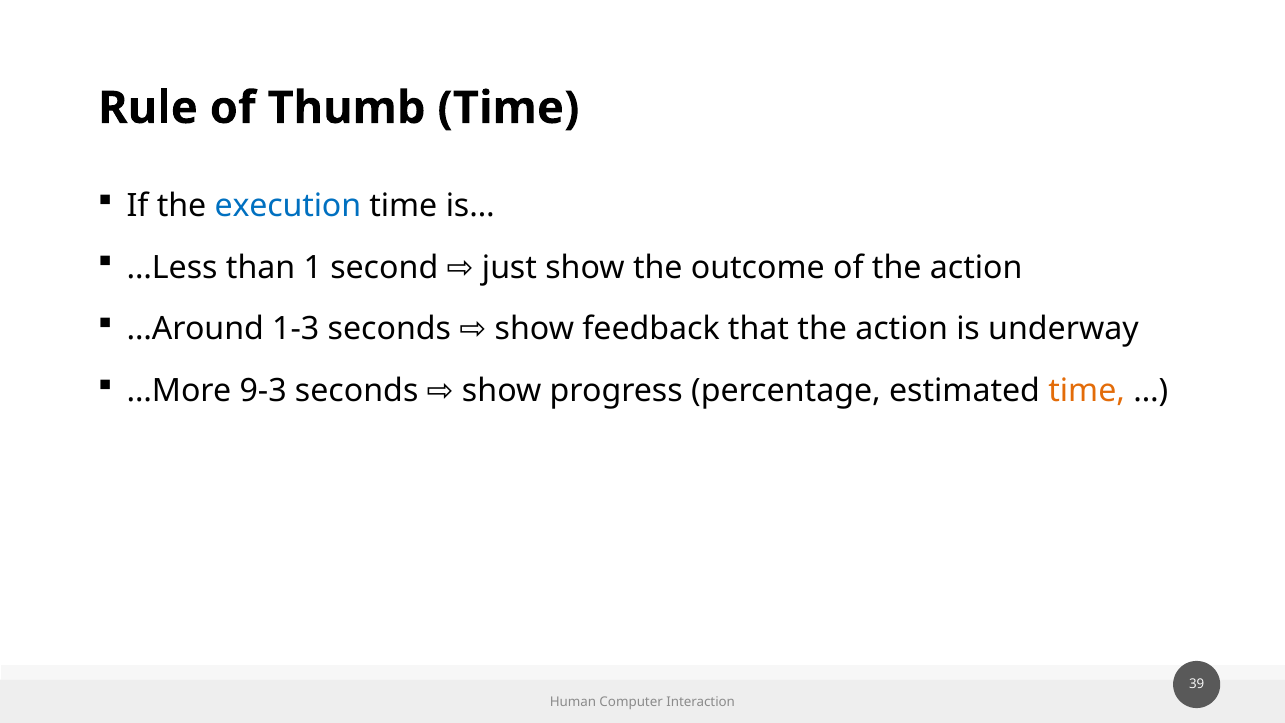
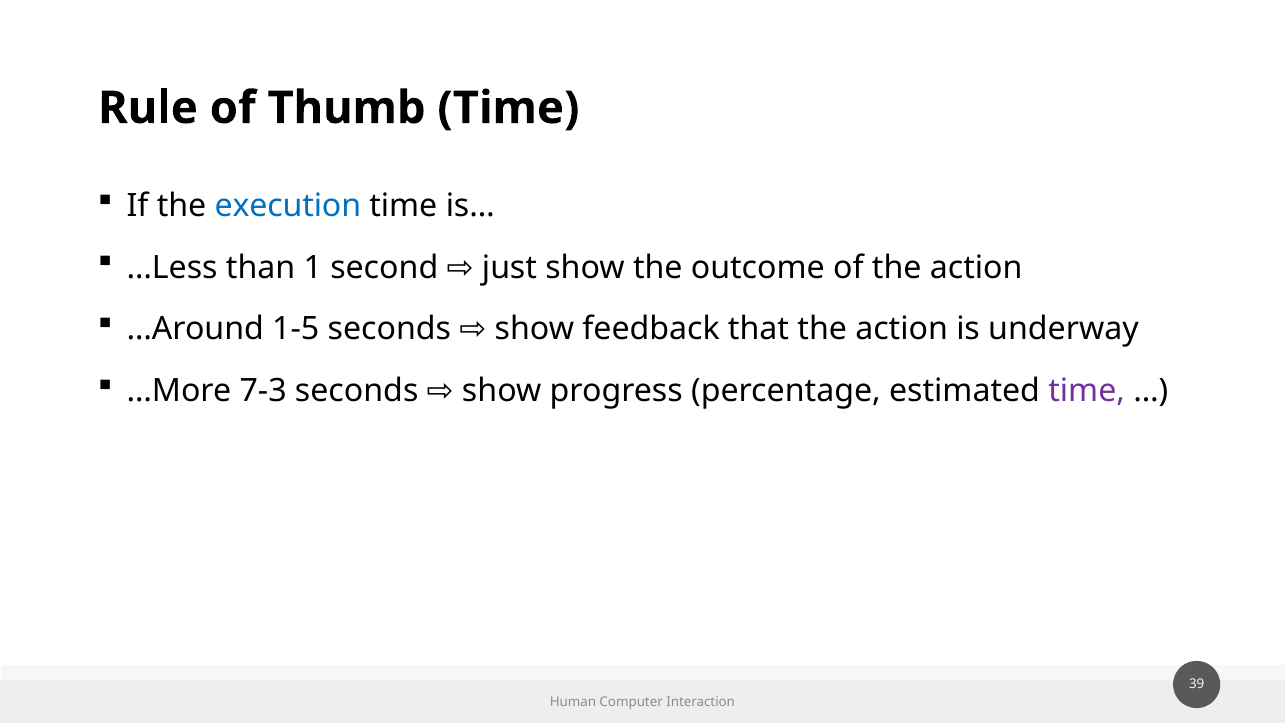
1-3: 1-3 -> 1-5 (296, 329)
9-3: 9-3 -> 7-3 (263, 391)
time colour: orange -> purple (1087, 391)
